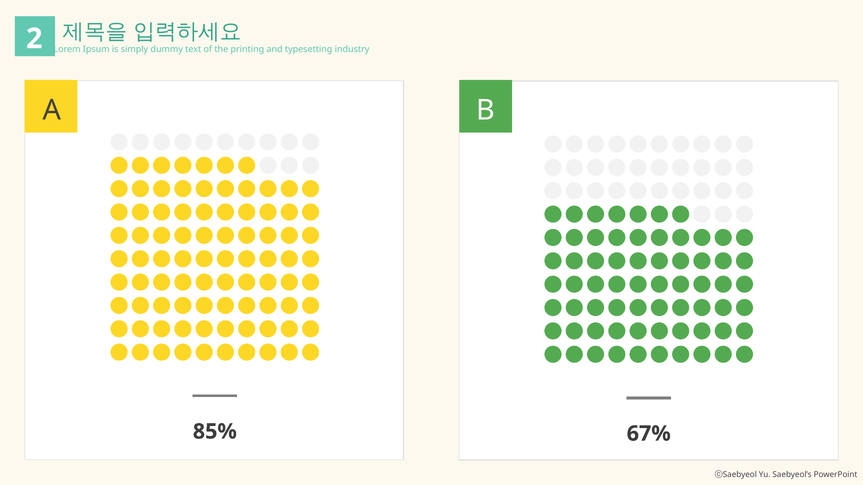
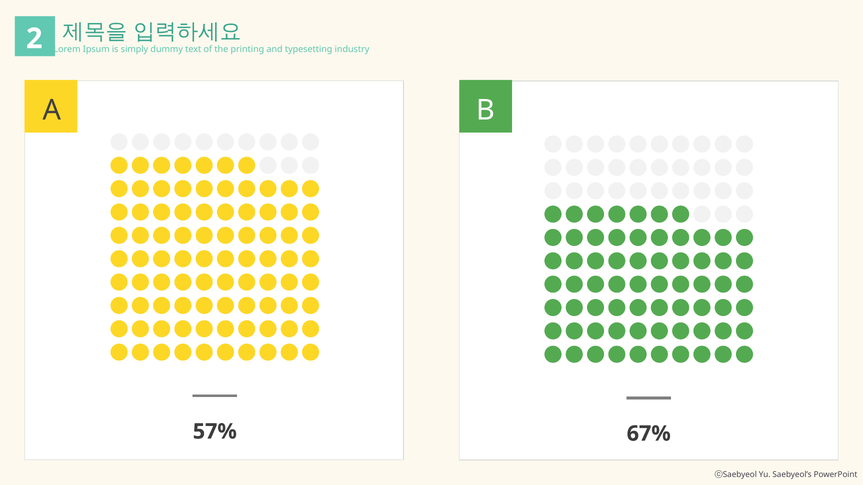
85%: 85% -> 57% (215, 432)
